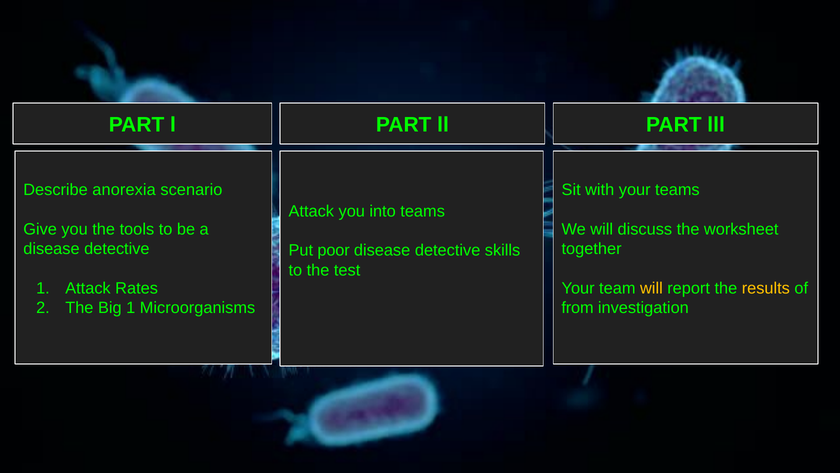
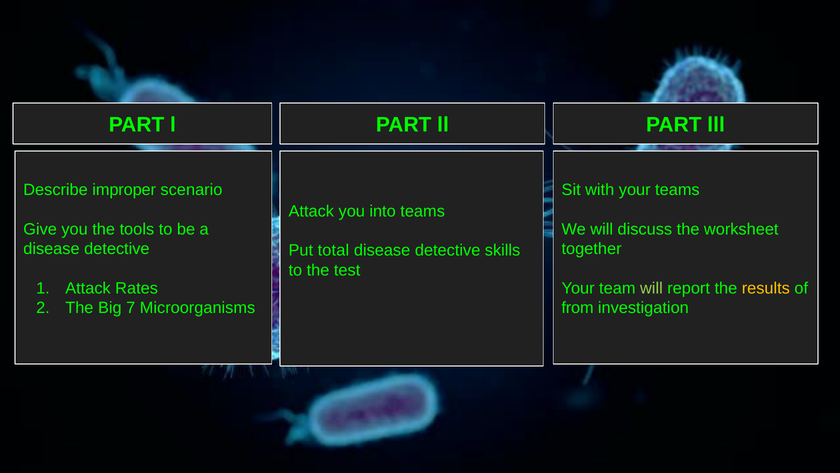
anorexia: anorexia -> improper (124, 190)
poor: poor -> total (333, 250)
will colour: yellow -> light green (651, 288)
Big 1: 1 -> 7 (131, 307)
